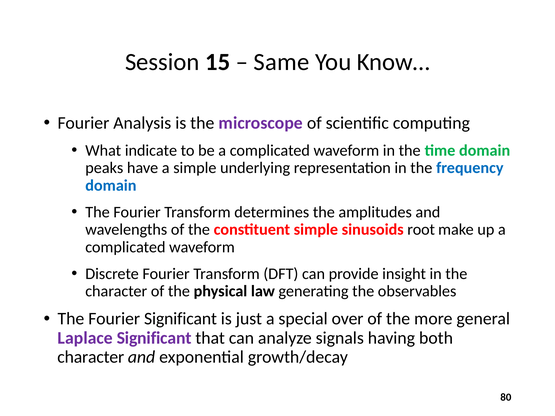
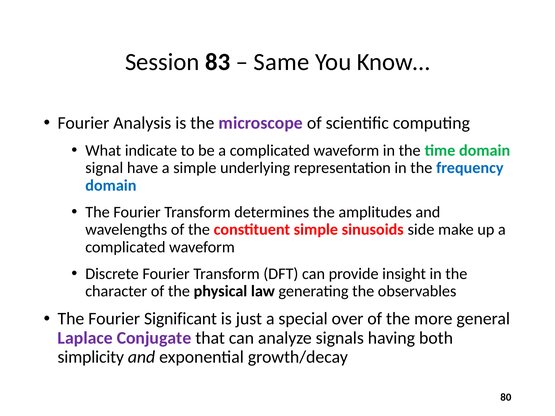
15: 15 -> 83 (218, 62)
peaks: peaks -> signal (104, 168)
root: root -> side (421, 230)
Laplace Significant: Significant -> Conjugate (154, 338)
character: character -> simplicity (91, 357)
